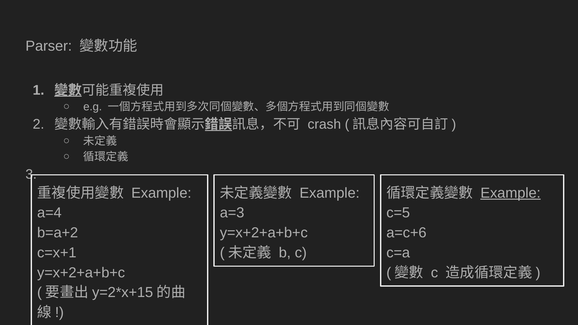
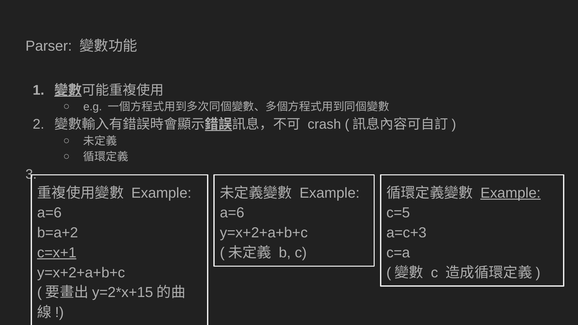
a=4: a=4 -> a=6 (49, 213)
a=3: a=3 -> a=6 (232, 213)
a=c+6: a=c+6 -> a=c+3 (406, 233)
c=x+1 underline: none -> present (57, 253)
